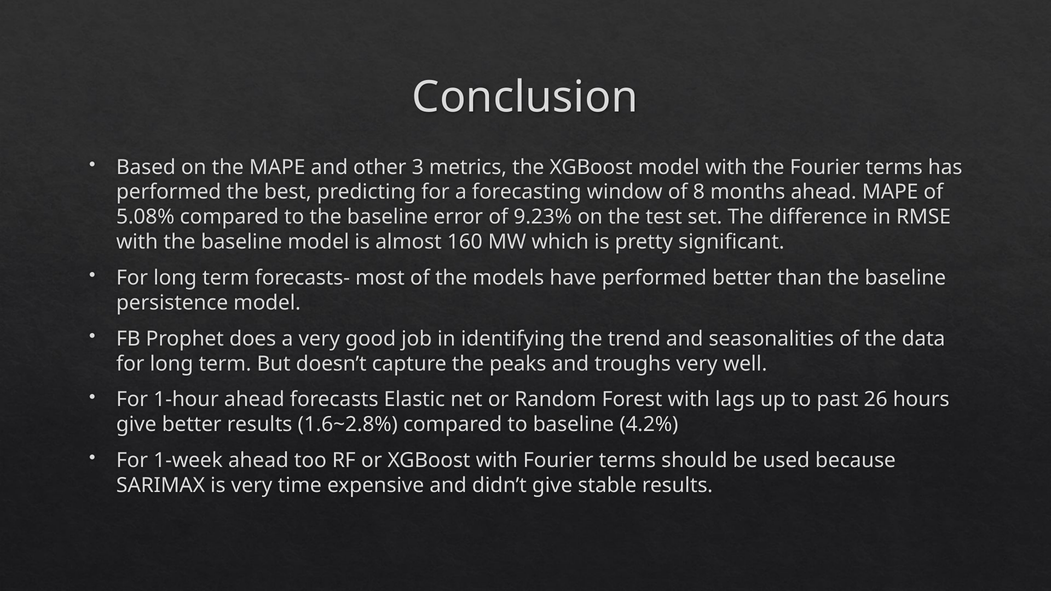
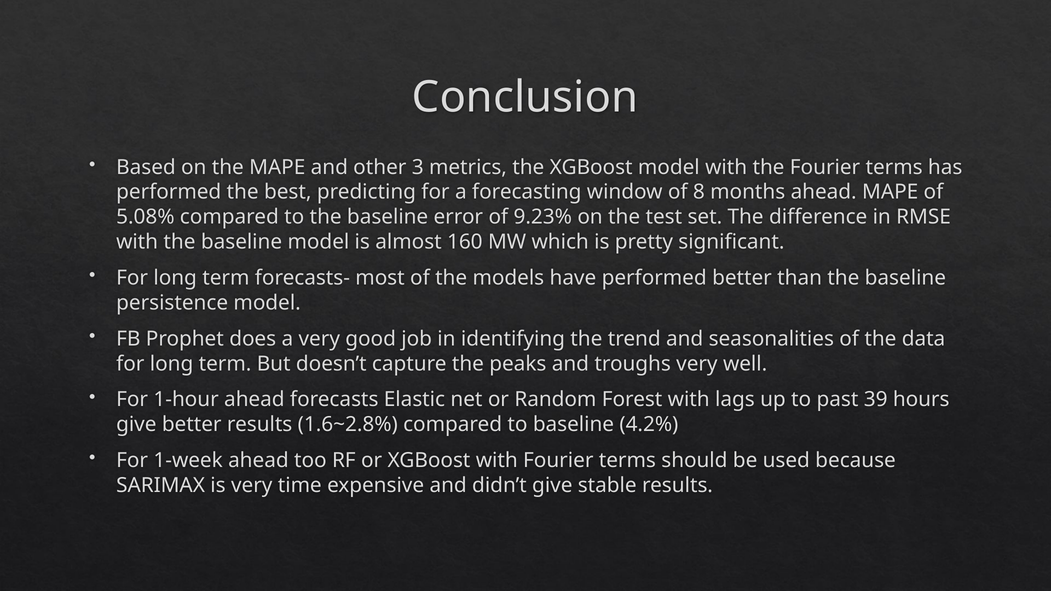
26: 26 -> 39 (876, 400)
